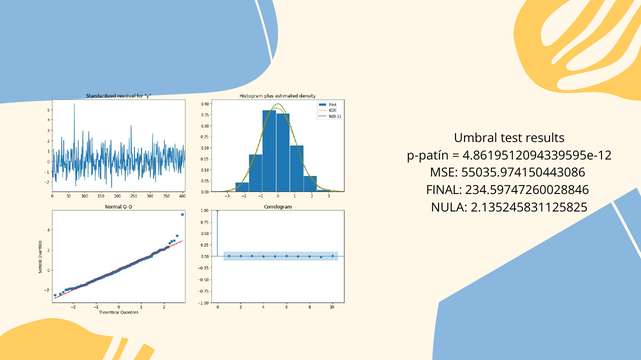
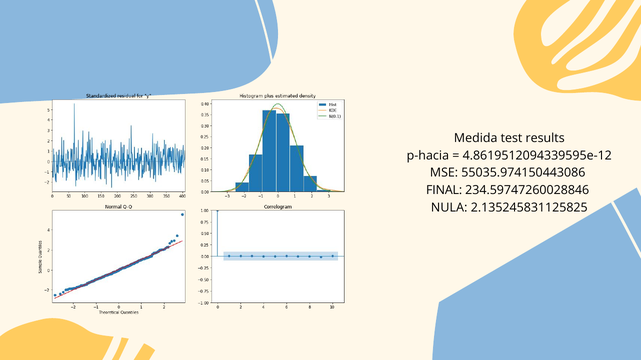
Umbral: Umbral -> Medida (476, 138)
p-patín: p-patín -> p-hacia (428, 156)
